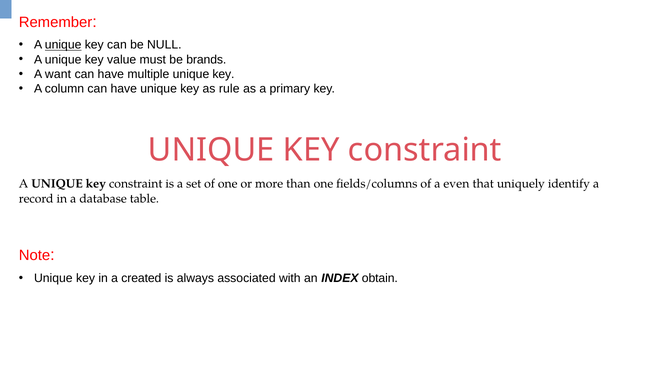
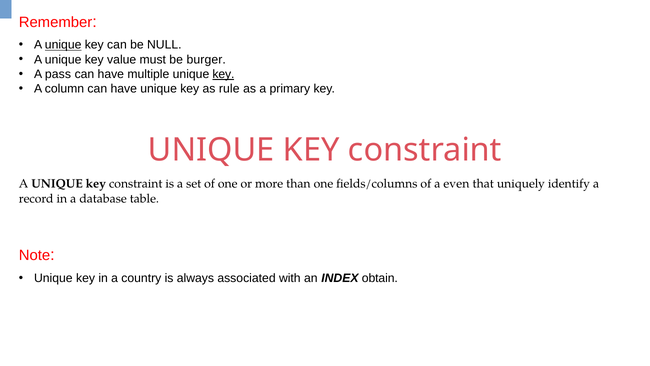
brands: brands -> burger (206, 60)
want: want -> pass (58, 74)
key underline: none -> present (223, 74)
created: created -> country (141, 278)
